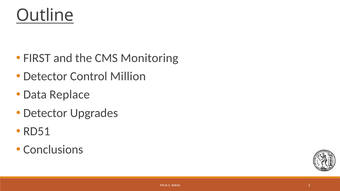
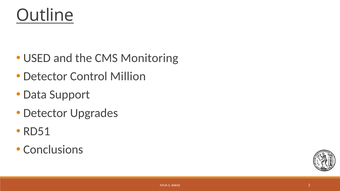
FIRST: FIRST -> USED (37, 58)
Replace: Replace -> Support (70, 95)
